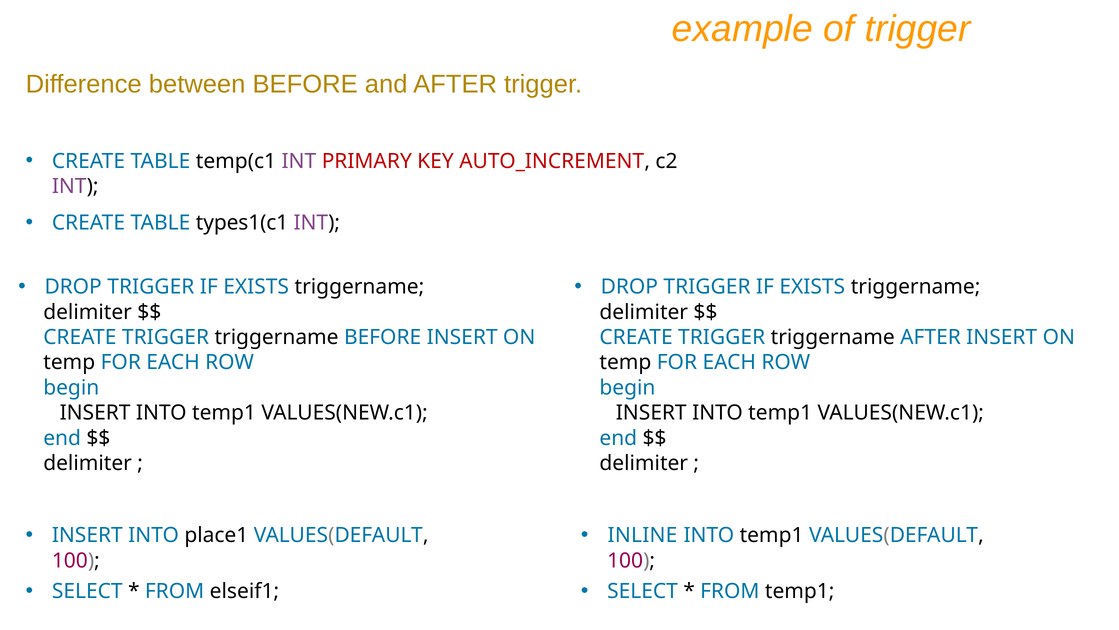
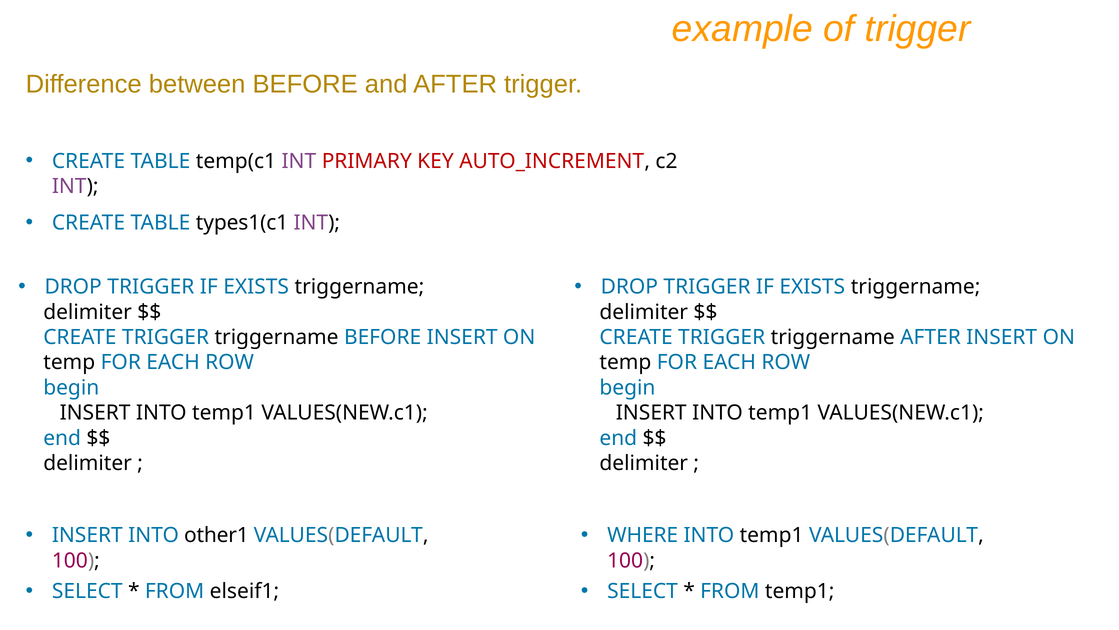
place1: place1 -> other1 (216, 535)
INLINE: INLINE -> WHERE (643, 535)
